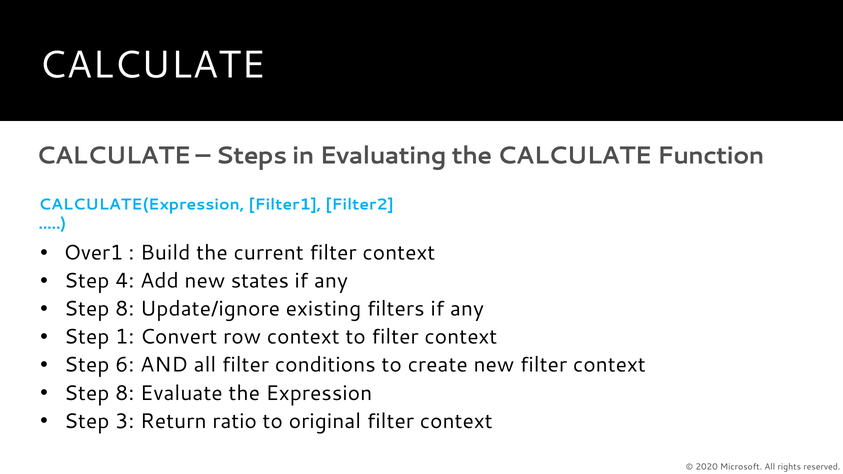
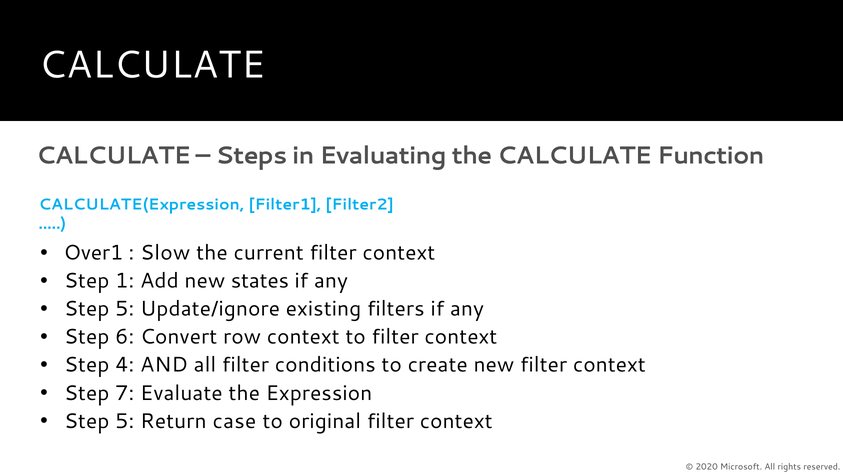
Build: Build -> Slow (165, 253)
4: 4 -> 1 (125, 281)
8: 8 -> 5 (125, 309)
1: 1 -> 6 (125, 337)
6: 6 -> 4 (125, 365)
8: 8 -> 7 (125, 393)
3: 3 -> 5 (125, 421)
ratio: ratio -> case (234, 421)
